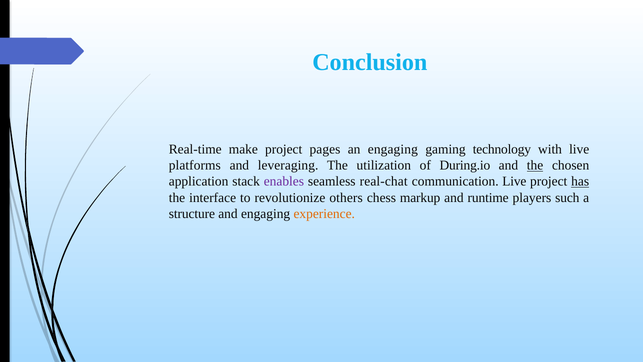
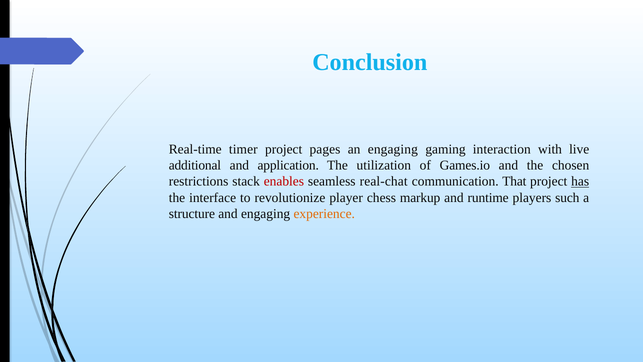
make: make -> timer (243, 149)
technology: technology -> interaction (502, 149)
platforms: platforms -> additional (195, 165)
leveraging: leveraging -> application (288, 165)
During.io: During.io -> Games.io (465, 165)
the underline: present -> none (535, 165)
application: application -> restrictions (199, 181)
enables colour: purple -> red (284, 181)
communication Live: Live -> That (514, 181)
others: others -> player (346, 197)
